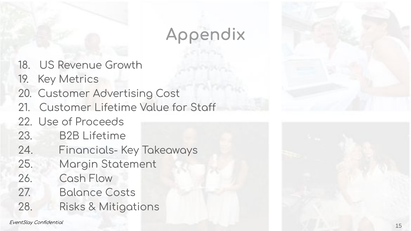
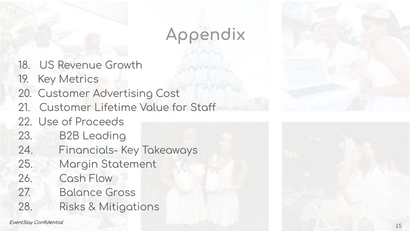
B2B Lifetime: Lifetime -> Leading (104, 136)
Costs: Costs -> Gross (120, 193)
